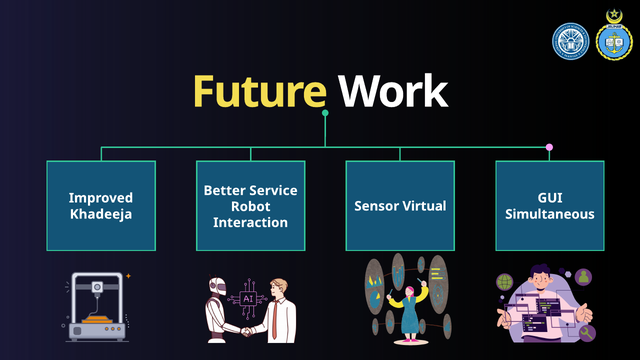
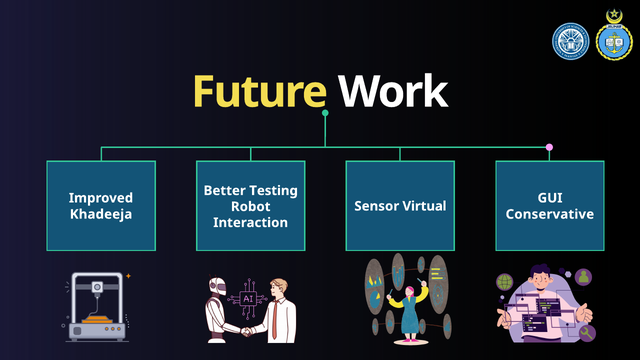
Service: Service -> Testing (274, 191)
Simultaneous: Simultaneous -> Conservative (550, 214)
